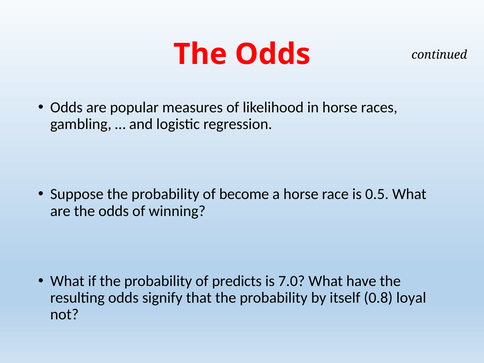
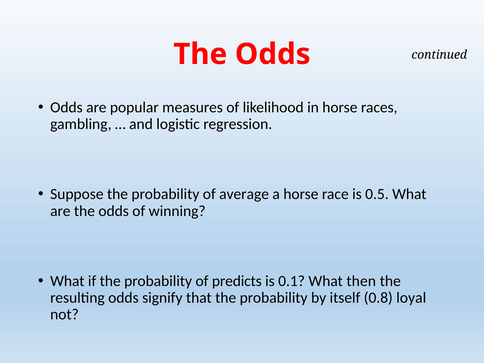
become: become -> average (244, 194)
7.0: 7.0 -> 0.1 (292, 281)
have: have -> then (361, 281)
